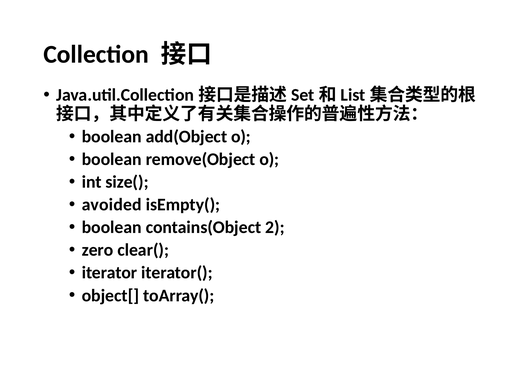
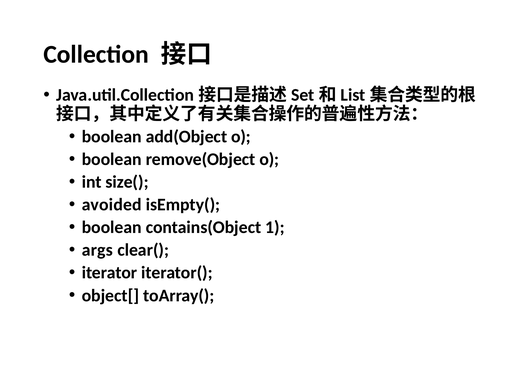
2: 2 -> 1 (275, 228)
zero: zero -> args (97, 250)
